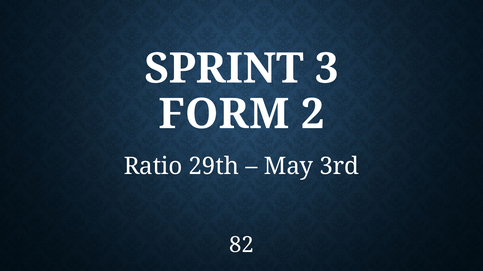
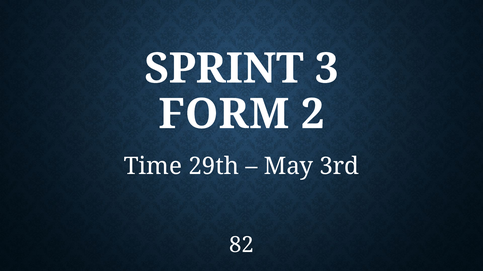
Ratio: Ratio -> Time (153, 166)
